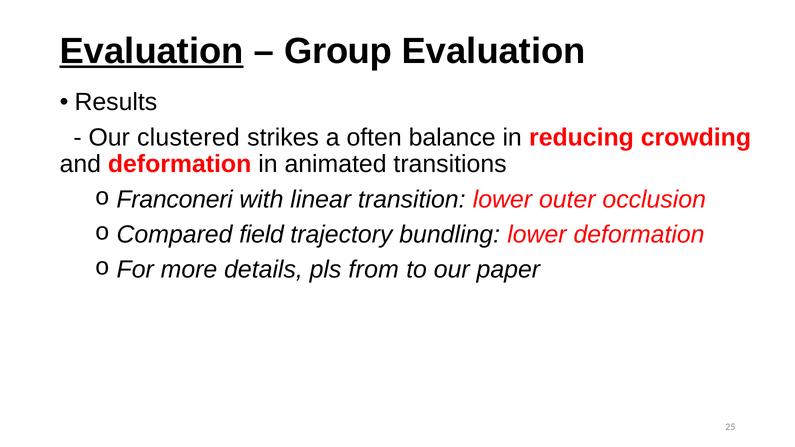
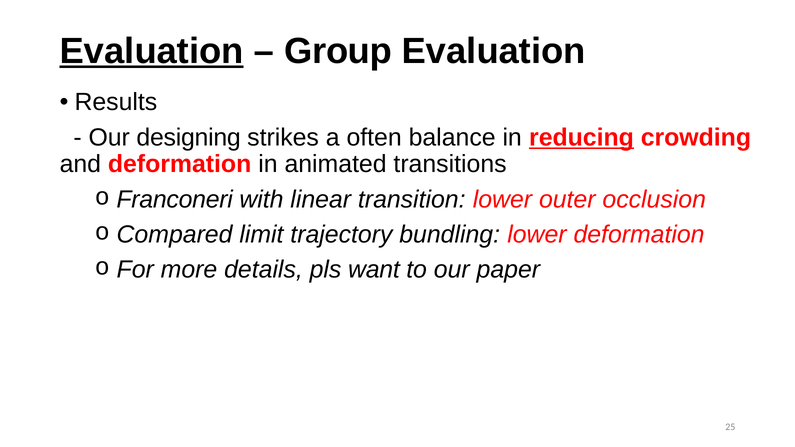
clustered: clustered -> designing (189, 137)
reducing underline: none -> present (581, 137)
field: field -> limit (261, 235)
from: from -> want (374, 270)
